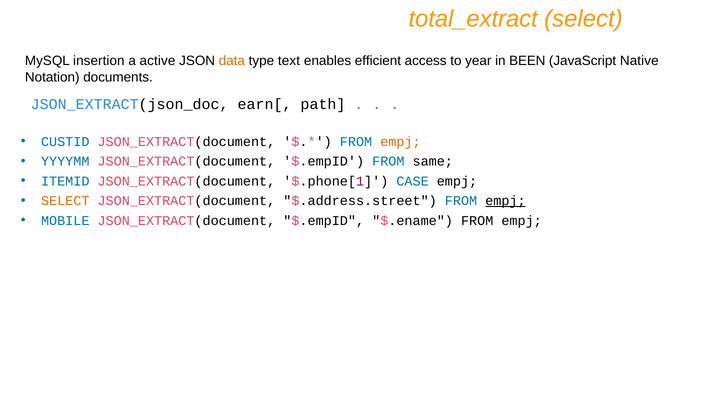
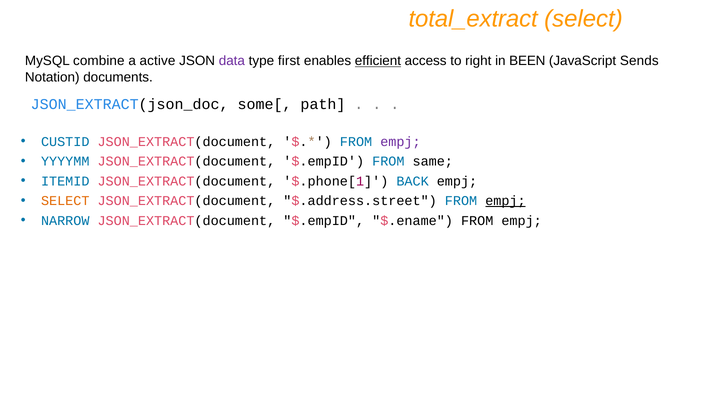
insertion: insertion -> combine (99, 61)
data colour: orange -> purple (232, 61)
text: text -> first (289, 61)
efficient underline: none -> present (378, 61)
year: year -> right (478, 61)
Native: Native -> Sends (639, 61)
earn[: earn[ -> some[ (265, 104)
empj colour: orange -> purple (400, 142)
CASE: CASE -> BACK (413, 181)
MOBILE: MOBILE -> NARROW (65, 221)
